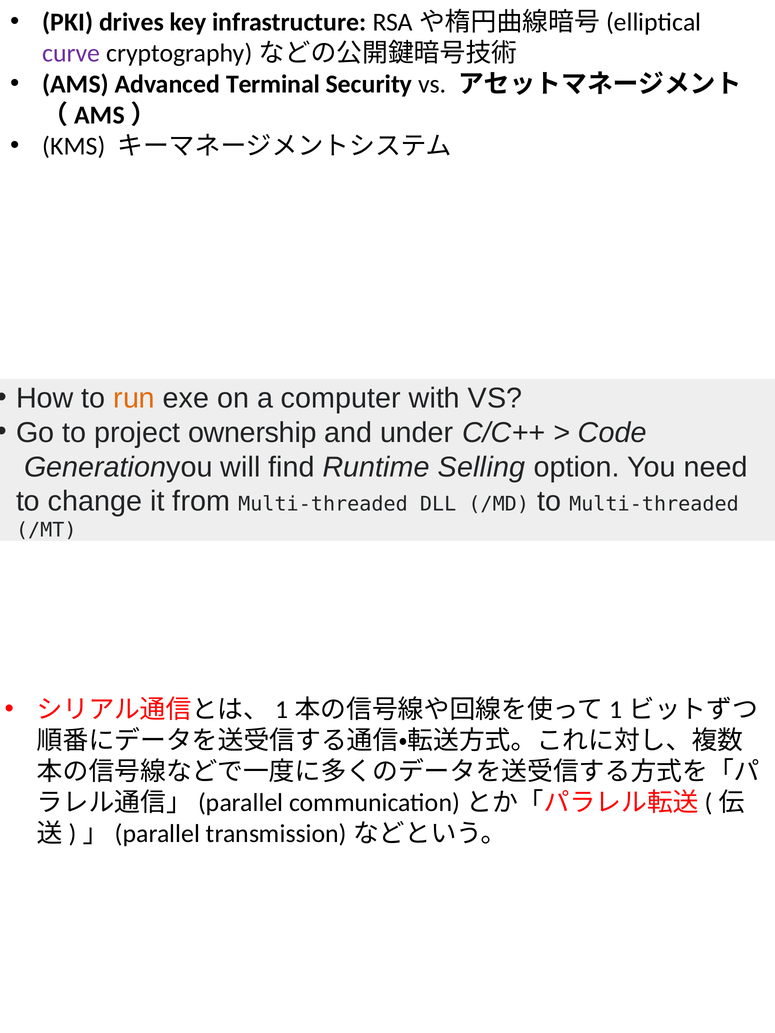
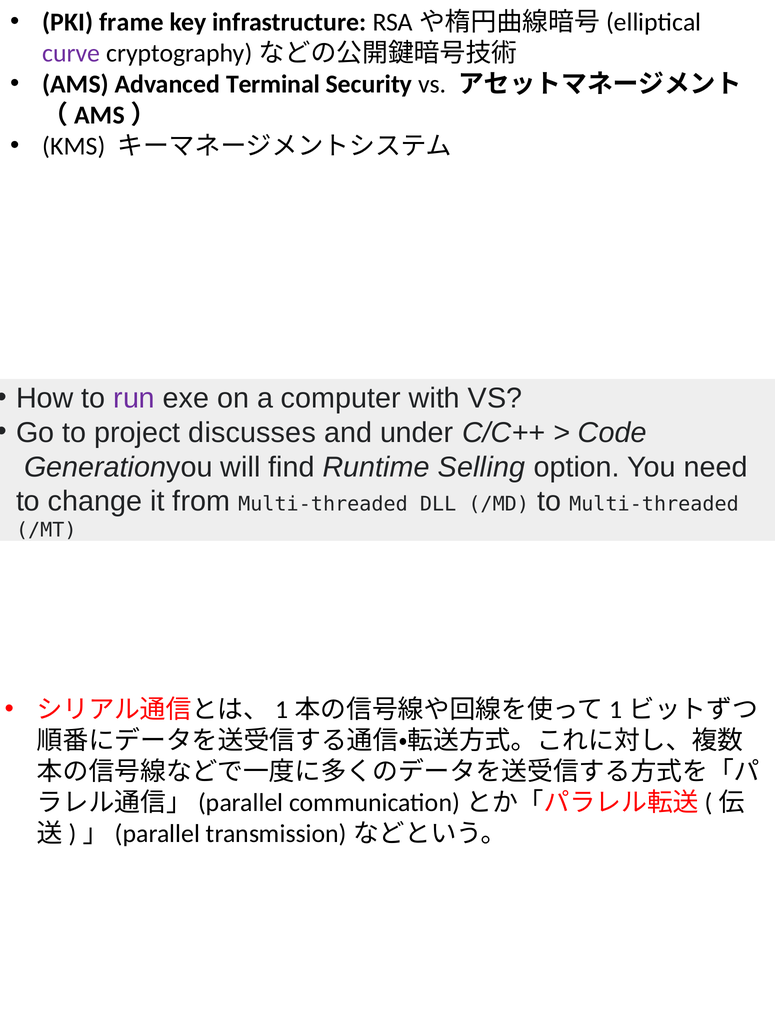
drives: drives -> frame (131, 22)
run colour: orange -> purple (134, 398)
ownership: ownership -> discusses (252, 433)
